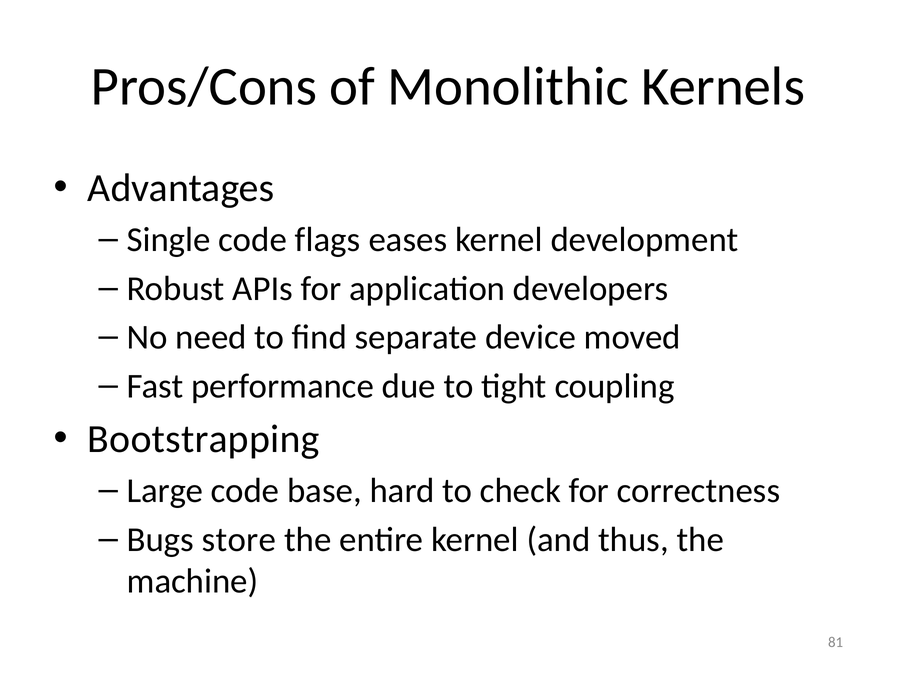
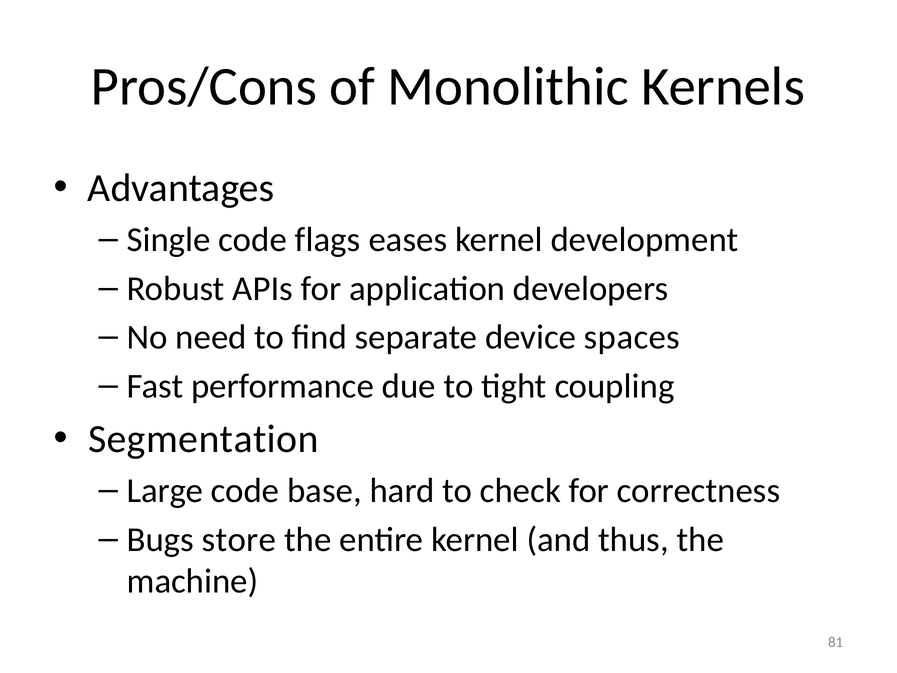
moved: moved -> spaces (632, 337)
Bootstrapping: Bootstrapping -> Segmentation (203, 439)
